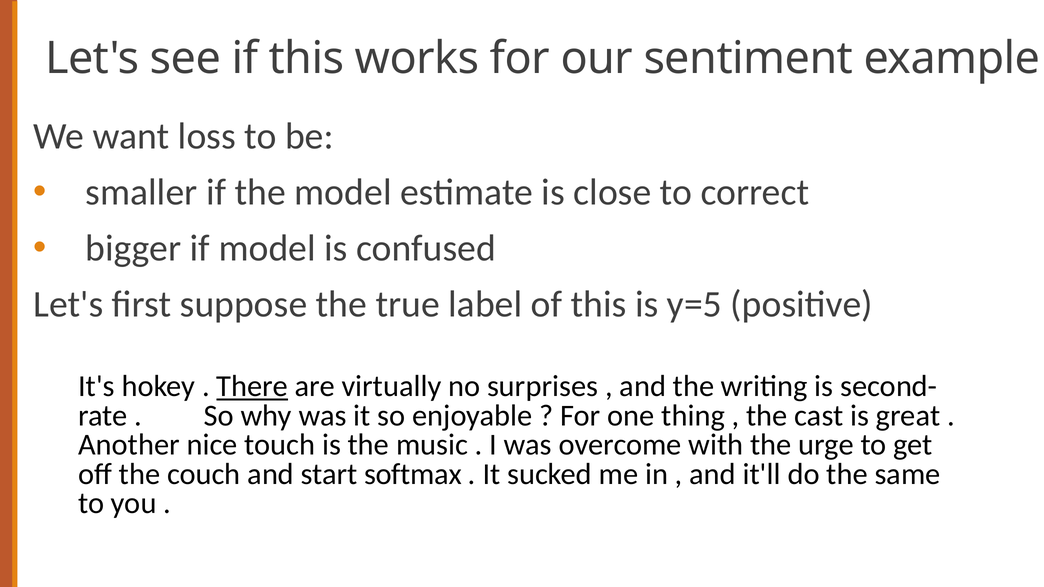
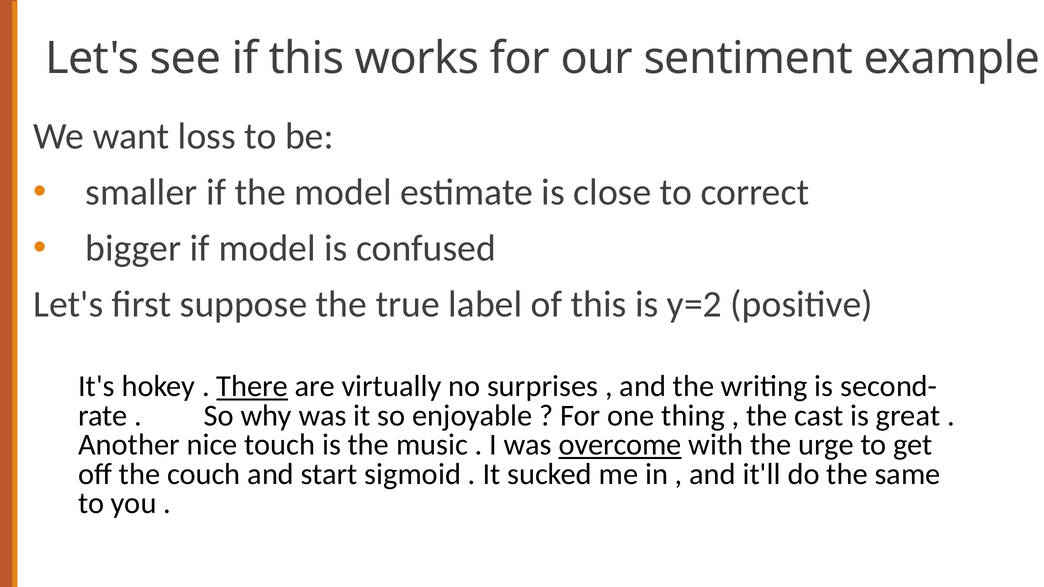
y=5: y=5 -> y=2 (694, 305)
overcome underline: none -> present (620, 445)
softmax: softmax -> sigmoid (413, 474)
